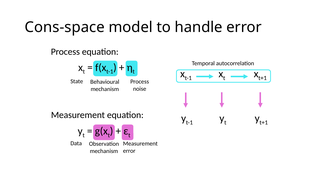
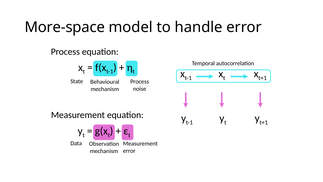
Cons-space: Cons-space -> More-space (65, 27)
